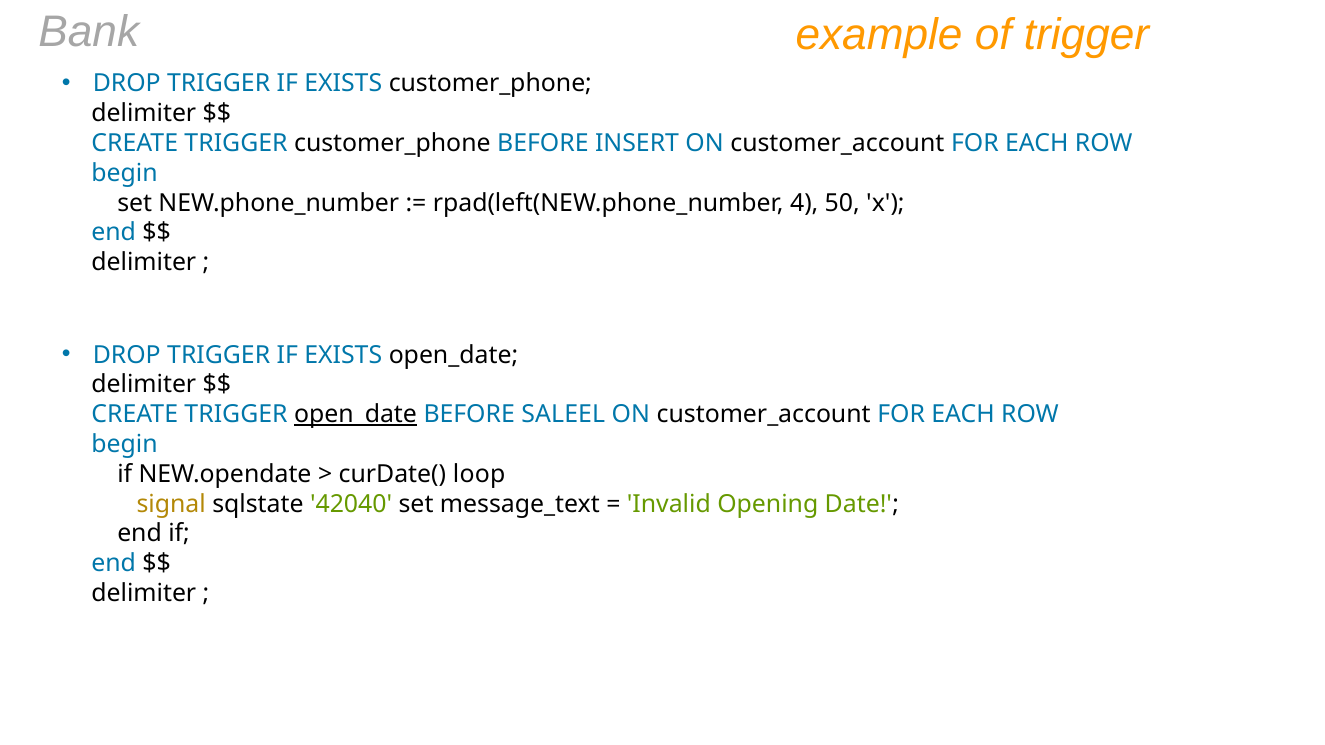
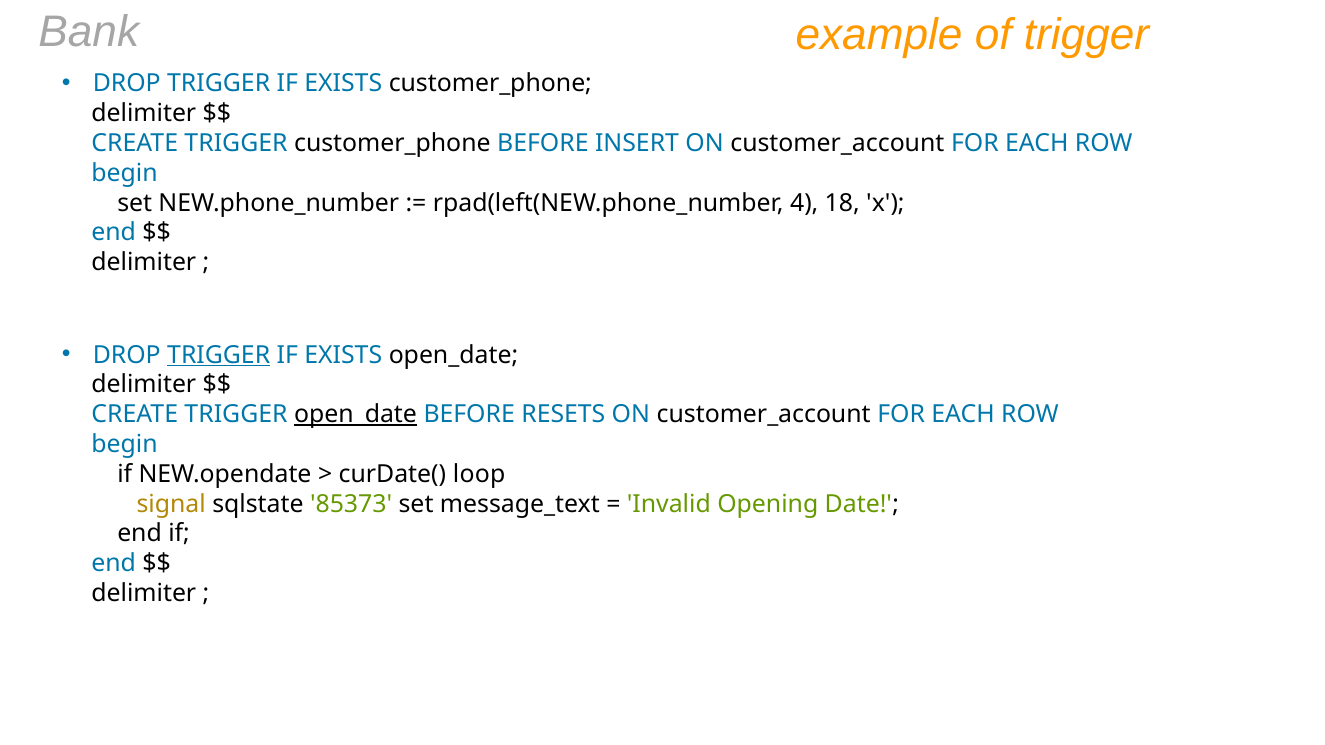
50: 50 -> 18 (842, 203)
TRIGGER underline: none -> present (219, 355)
SALEEL: SALEEL -> RESETS (563, 415)
42040: 42040 -> 85373 (351, 504)
